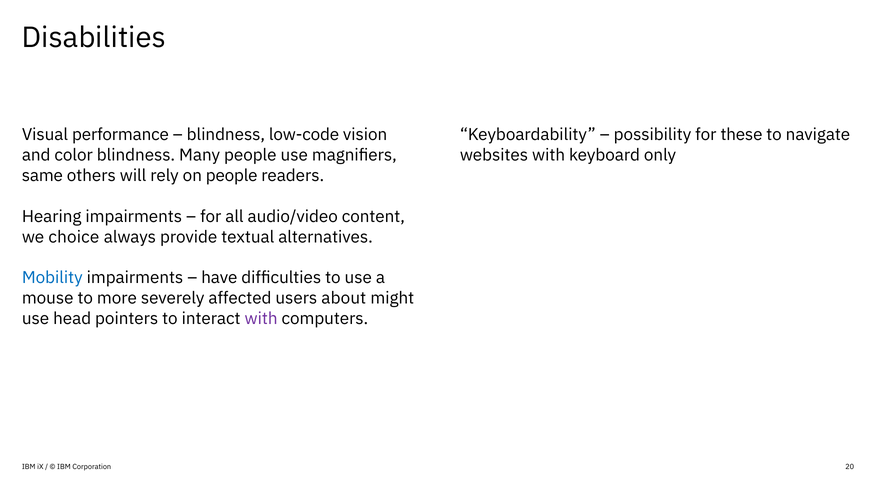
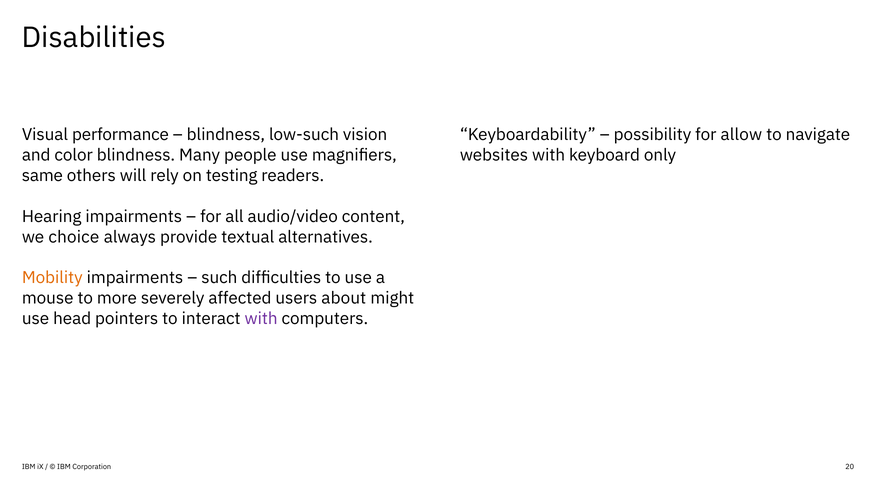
low-code: low-code -> low-such (304, 135)
these: these -> allow (741, 135)
on people: people -> testing (232, 176)
Mobility colour: blue -> orange (52, 278)
have: have -> such (219, 278)
